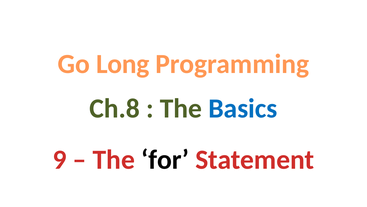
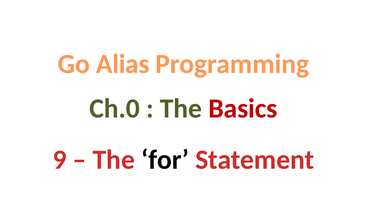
Long: Long -> Alias (123, 64)
Ch.8: Ch.8 -> Ch.0 (115, 108)
Basics colour: blue -> red (243, 108)
